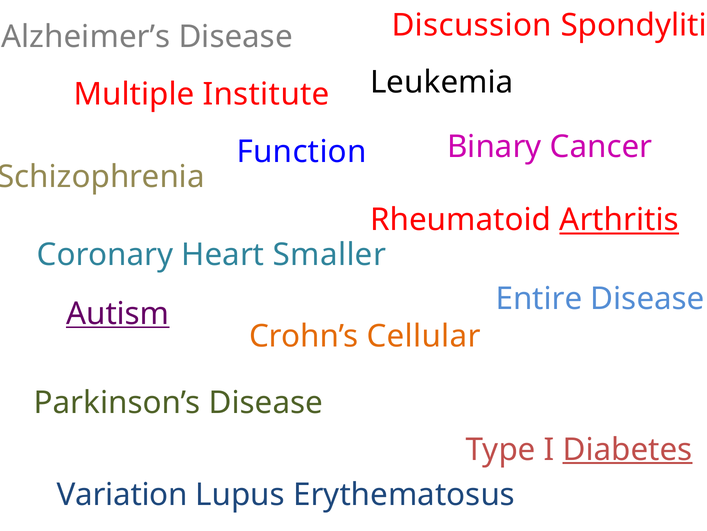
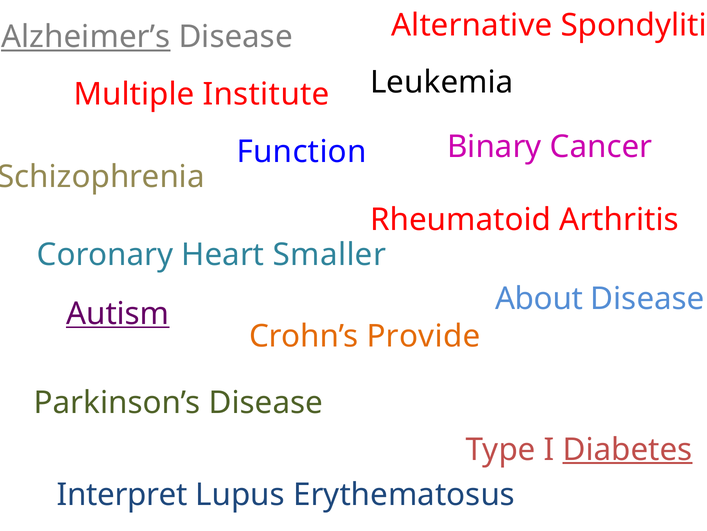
Discussion: Discussion -> Alternative (472, 25)
Alzheimer’s underline: none -> present (86, 37)
Arthritis underline: present -> none (619, 219)
Entire: Entire -> About (539, 298)
Cellular: Cellular -> Provide (424, 336)
Variation: Variation -> Interpret (122, 494)
